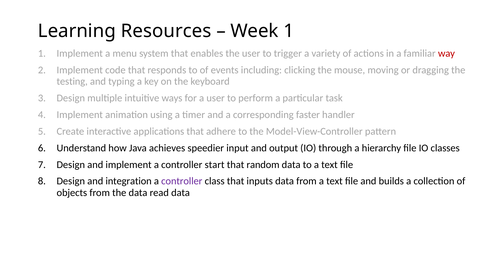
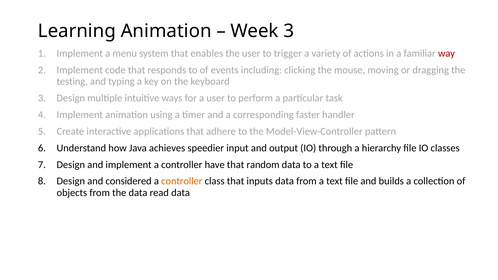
Learning Resources: Resources -> Animation (166, 31)
Week 1: 1 -> 3 (289, 31)
start: start -> have (215, 165)
integration: integration -> considered (129, 181)
controller colour: purple -> orange (182, 181)
